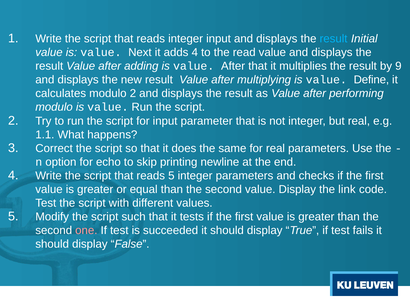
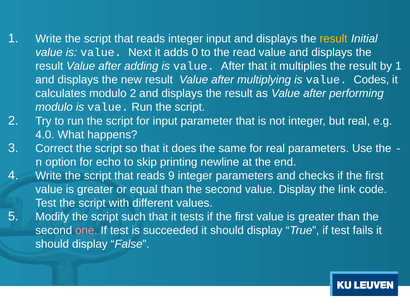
result colour: light blue -> yellow (334, 39)
adds 4: 4 -> 0 (195, 52)
by 9: 9 -> 1 (398, 66)
Define: Define -> Codes (371, 80)
1.1: 1.1 -> 4.0 (45, 134)
reads 5: 5 -> 9 (171, 175)
